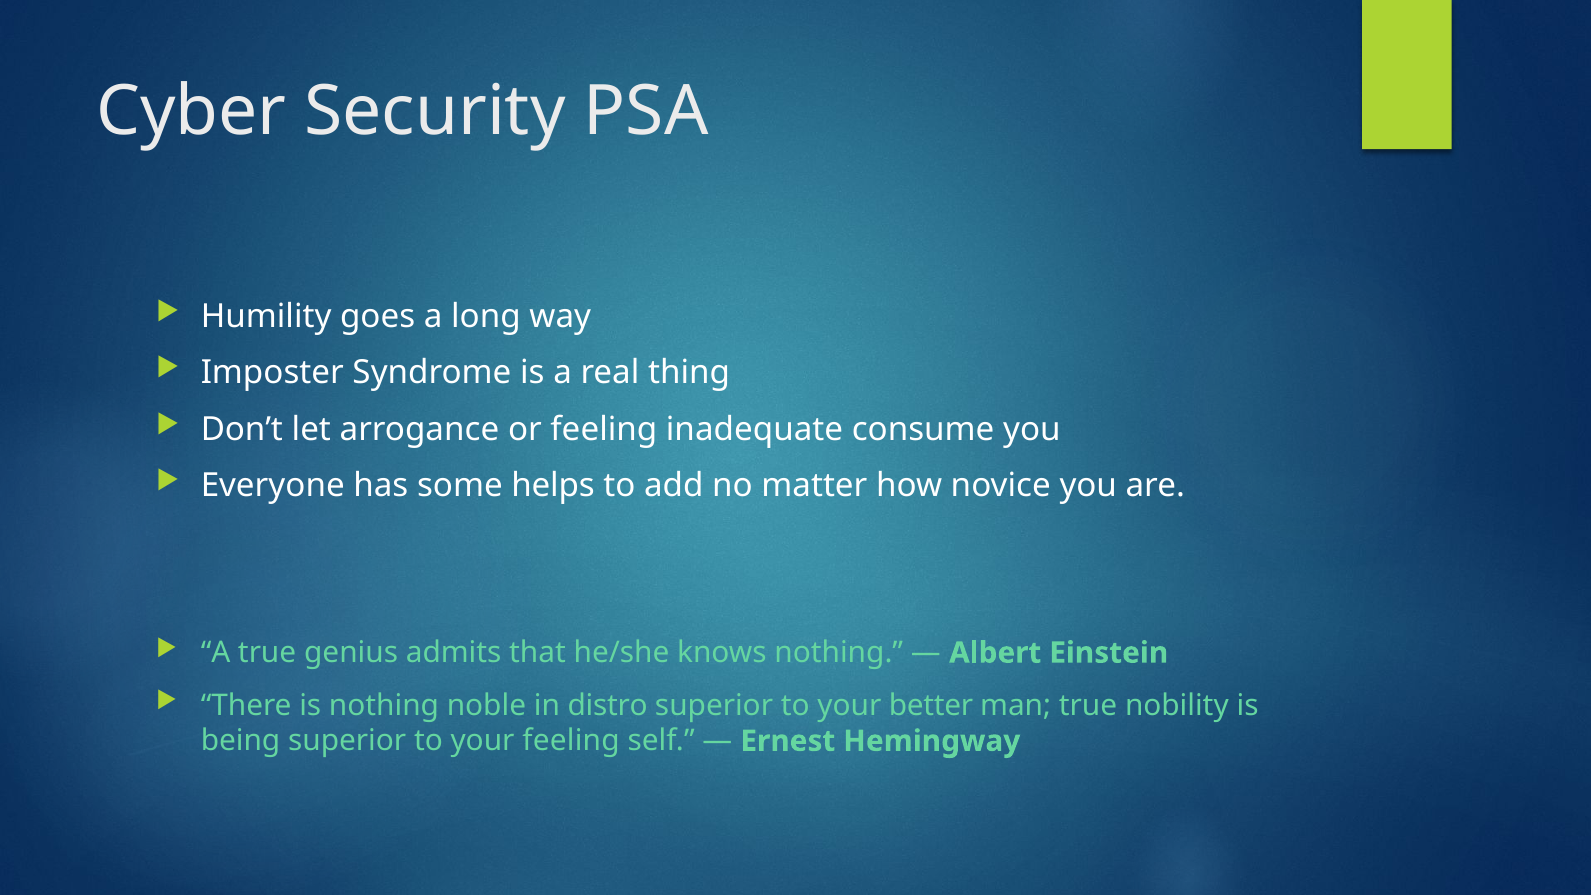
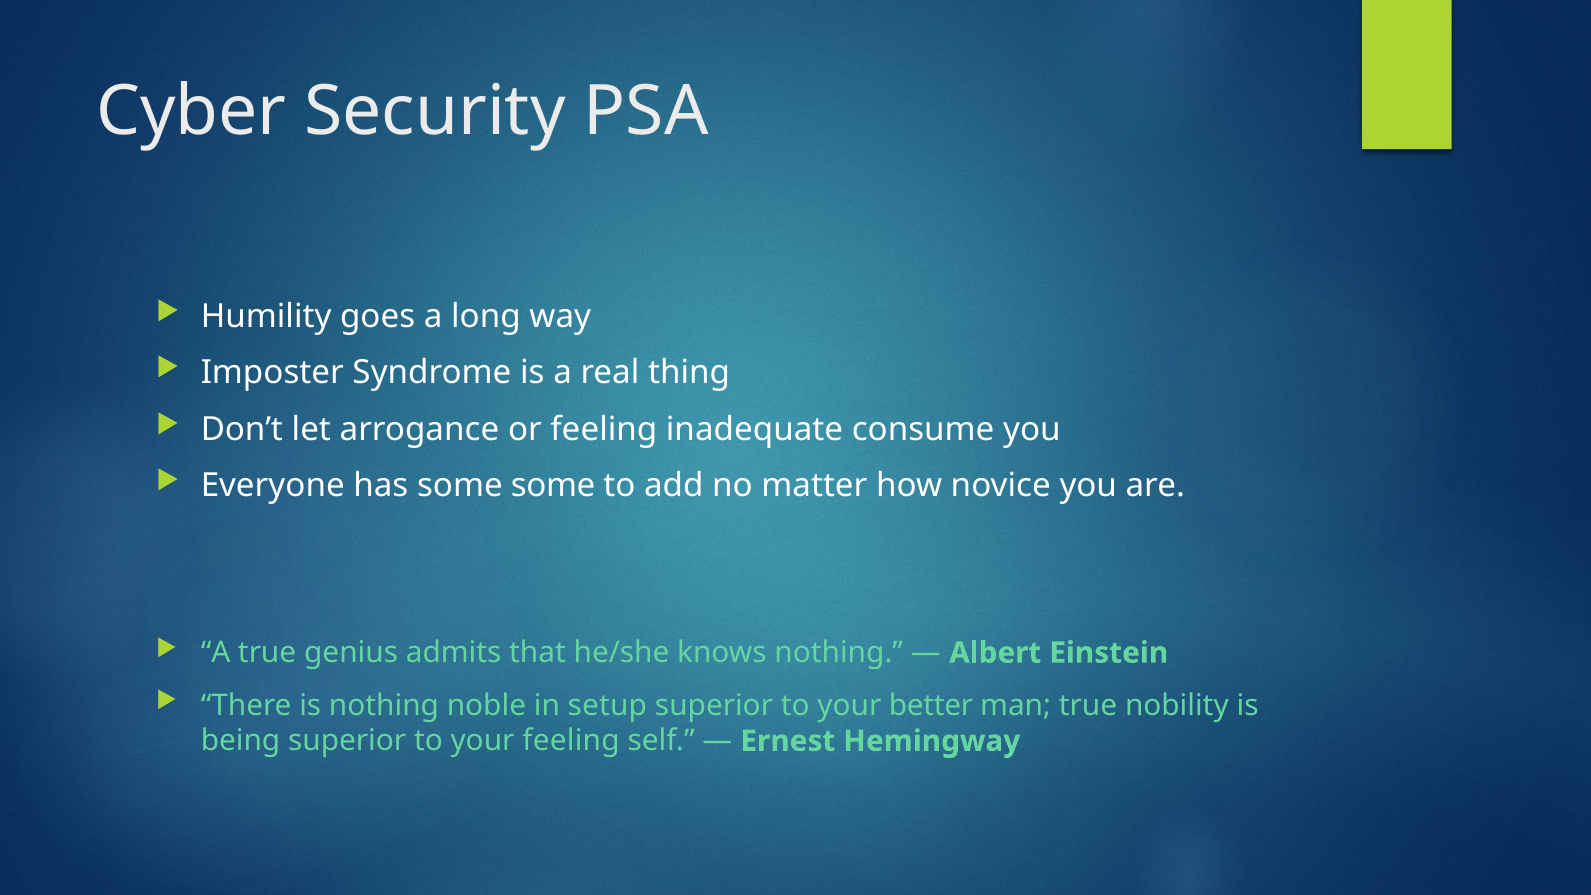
some helps: helps -> some (553, 486)
distro: distro -> setup (607, 705)
